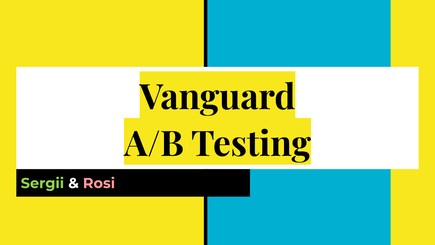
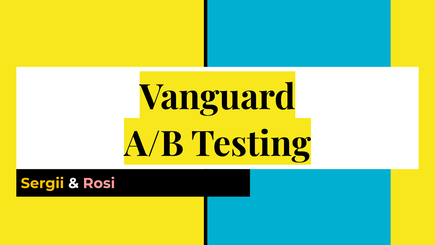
Sergii colour: light green -> yellow (42, 183)
